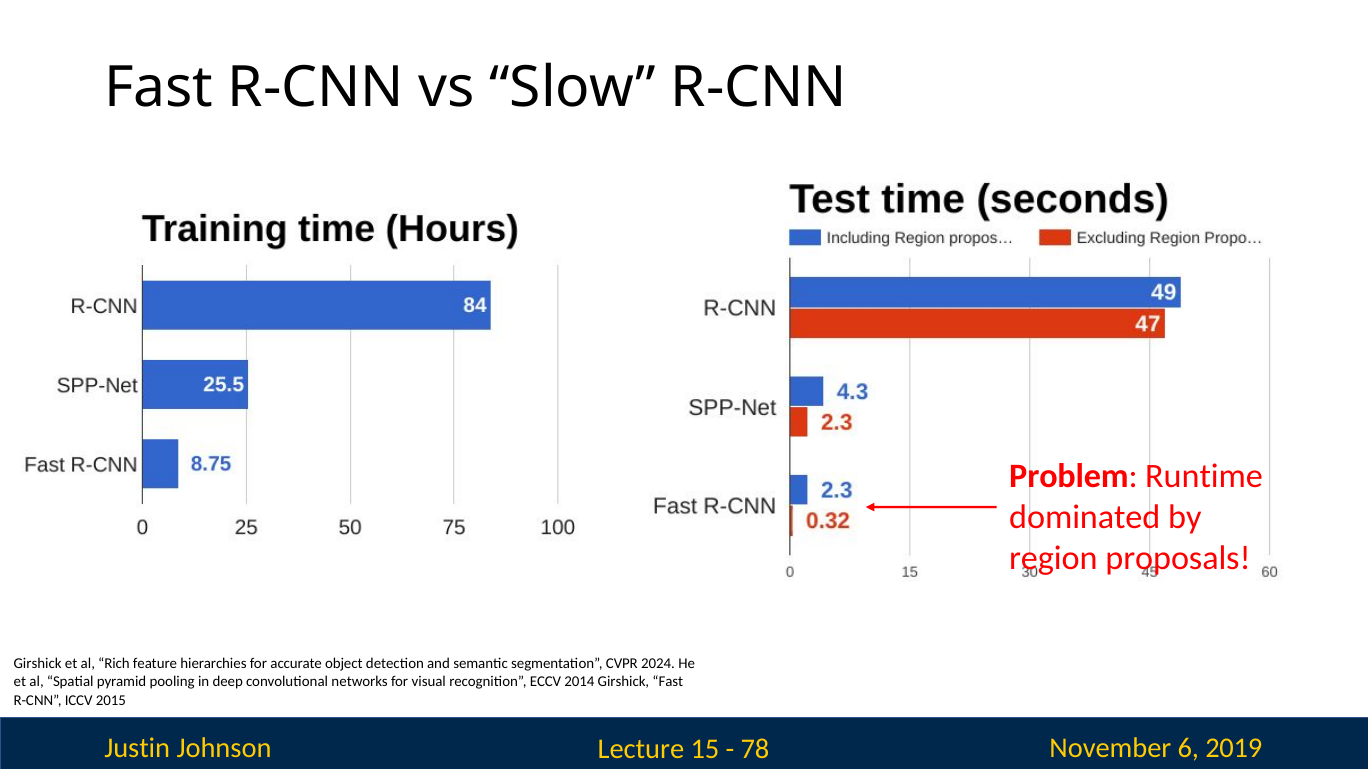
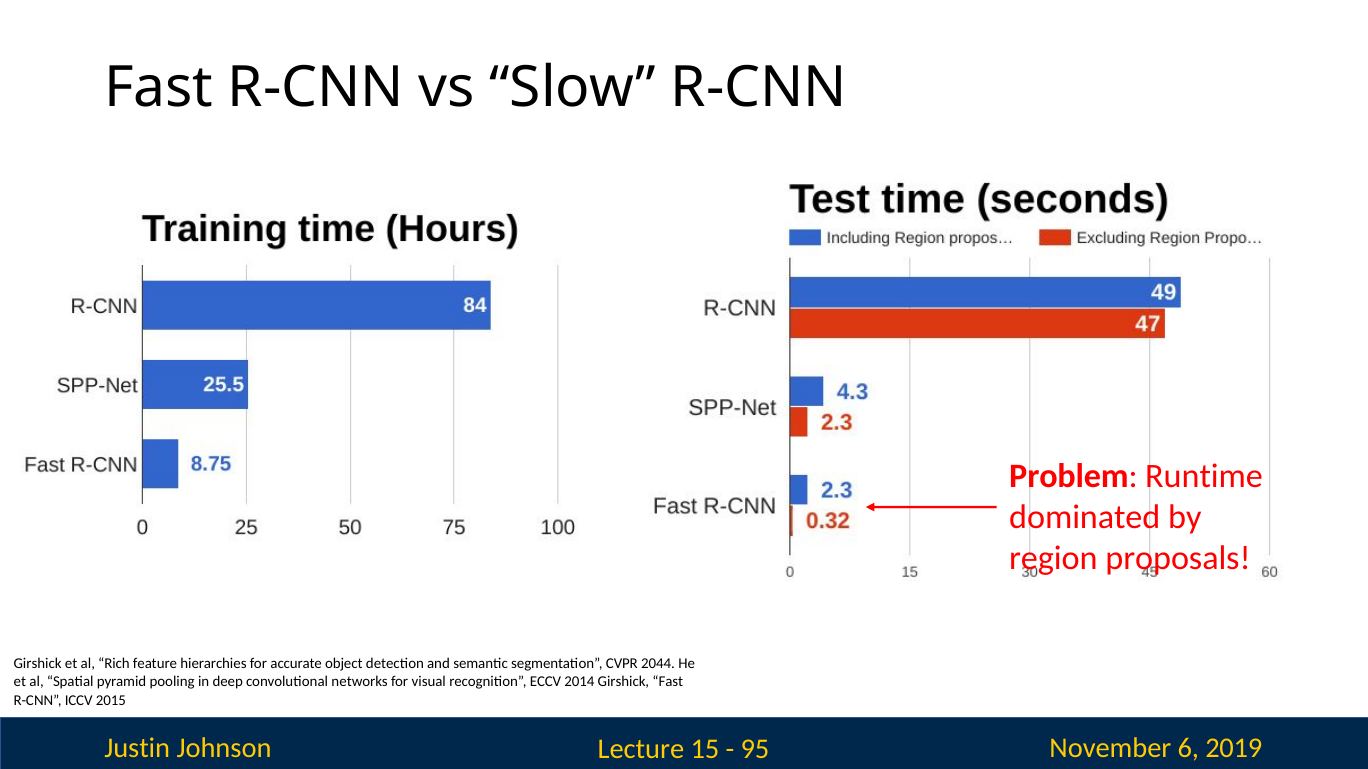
2024: 2024 -> 2044 (658, 664)
78: 78 -> 95 (755, 749)
